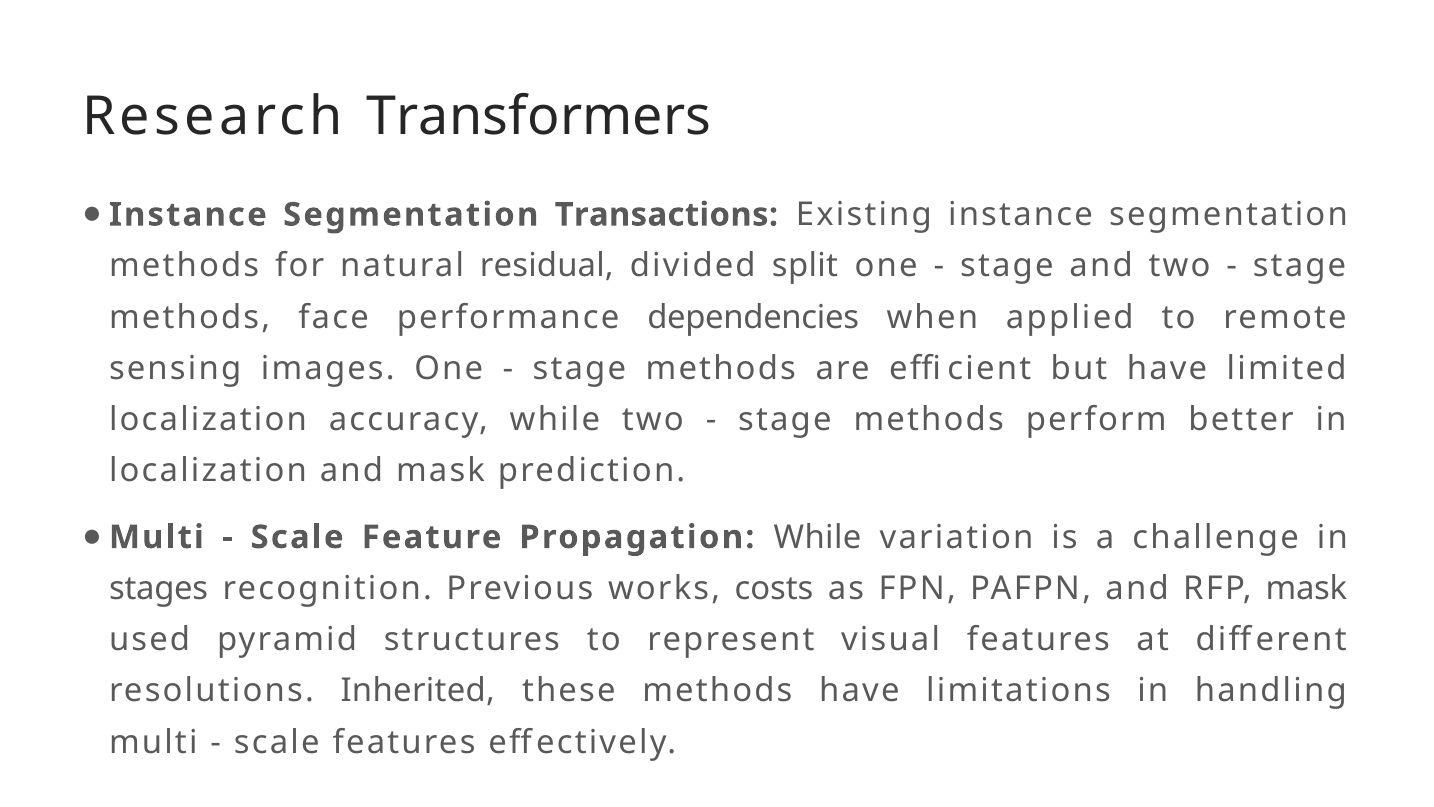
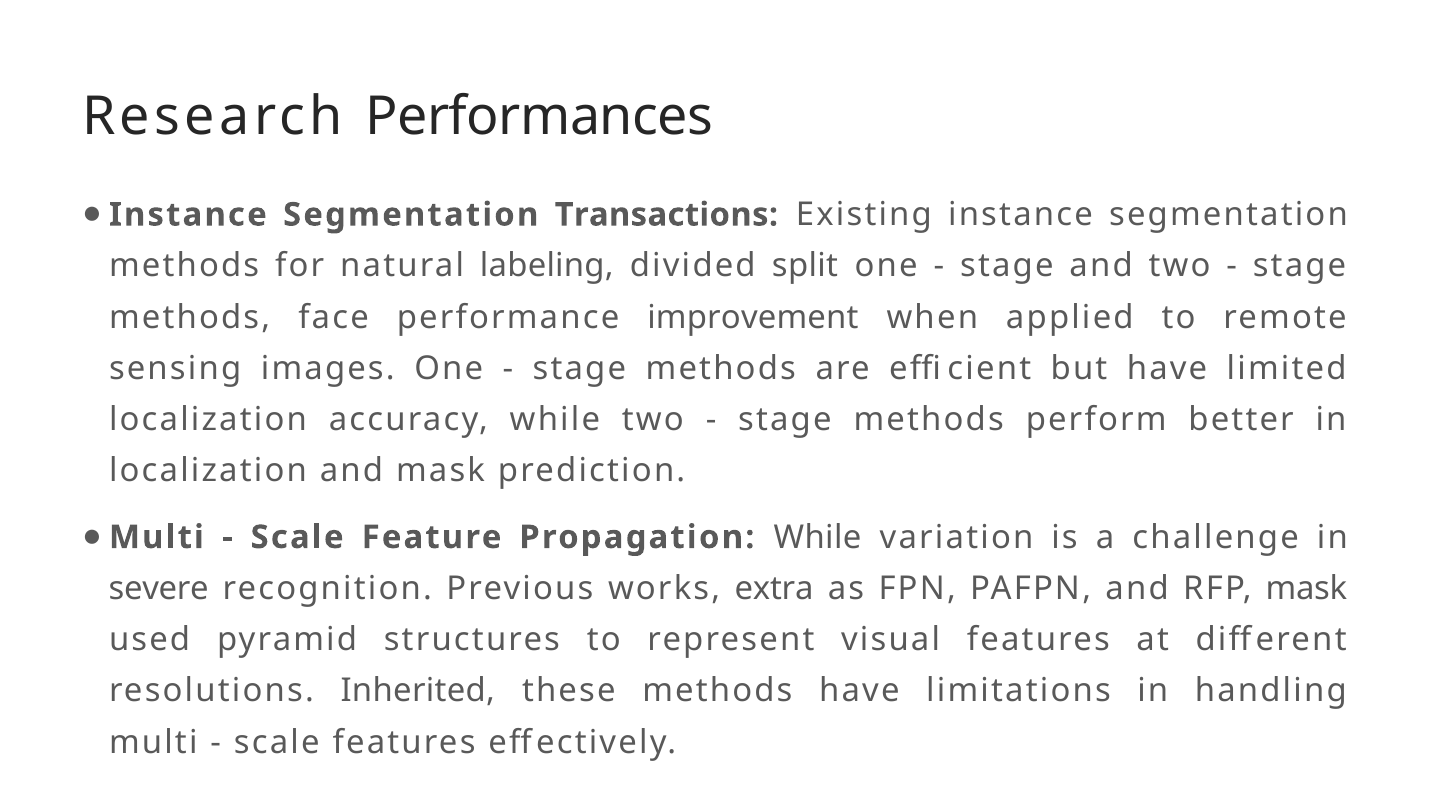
Transformers: Transformers -> Performances (539, 117)
residual: residual -> labeling (547, 266)
dependencies: dependencies -> improvement (753, 317)
stages: stages -> severe (159, 588)
costs: costs -> extra (774, 588)
